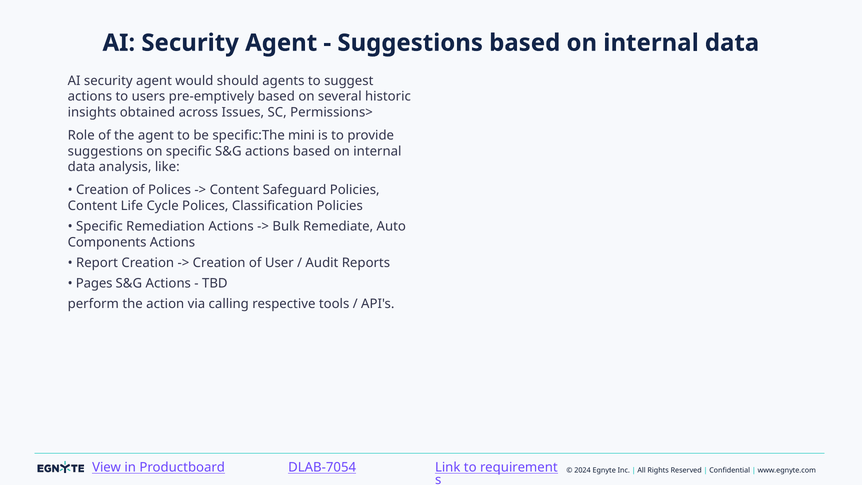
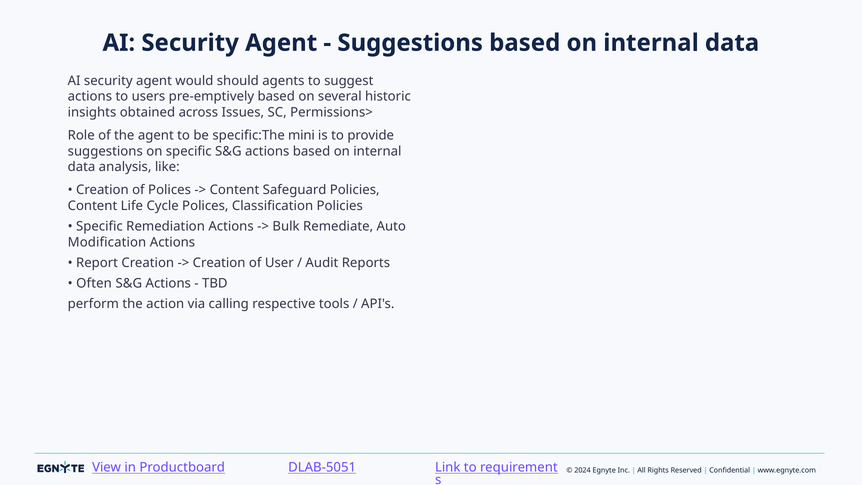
Components: Components -> Modification (107, 242)
Pages: Pages -> Often (94, 283)
DLAB-7054: DLAB-7054 -> DLAB-5051 (322, 467)
